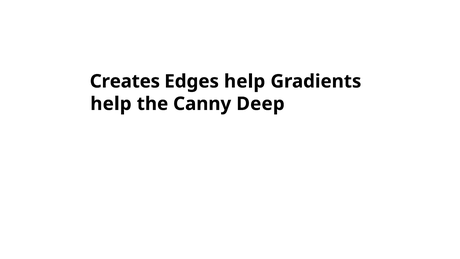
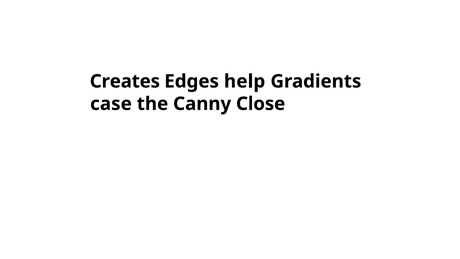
help: help -> case (111, 104)
Deep: Deep -> Close (261, 104)
